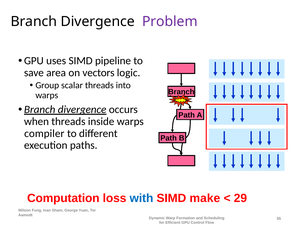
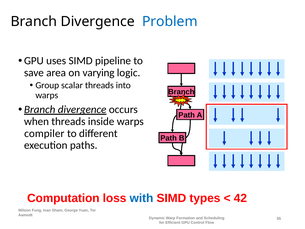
Problem colour: purple -> blue (170, 22)
vectors: vectors -> varying (99, 73)
make: make -> types (205, 198)
29: 29 -> 42 (240, 198)
